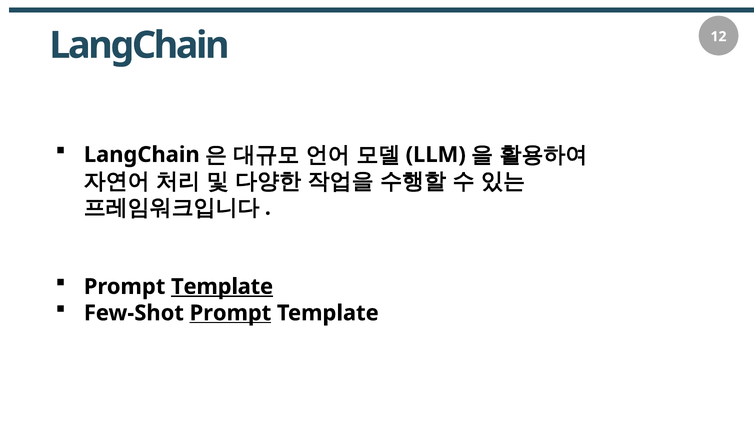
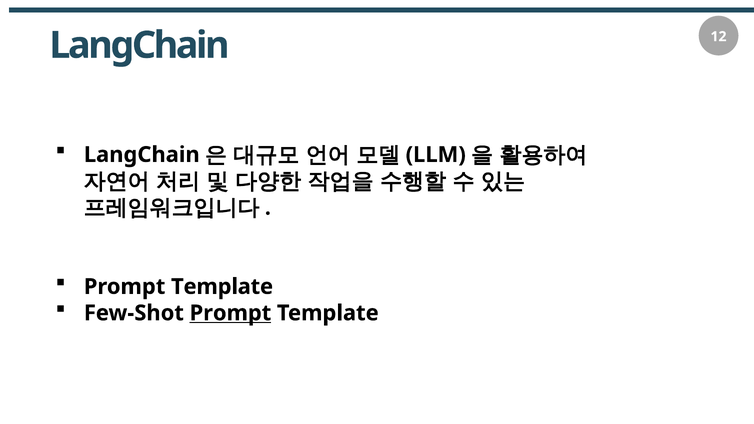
Template underline: present -> none (222, 287)
